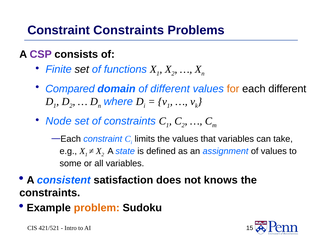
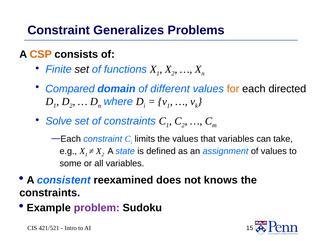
Constraint Constraints: Constraints -> Generalizes (129, 30)
CSP colour: purple -> orange (41, 54)
each different: different -> directed (287, 89)
Node: Node -> Solve (59, 121)
satisfaction: satisfaction -> reexamined (123, 180)
problem colour: orange -> purple (97, 208)
